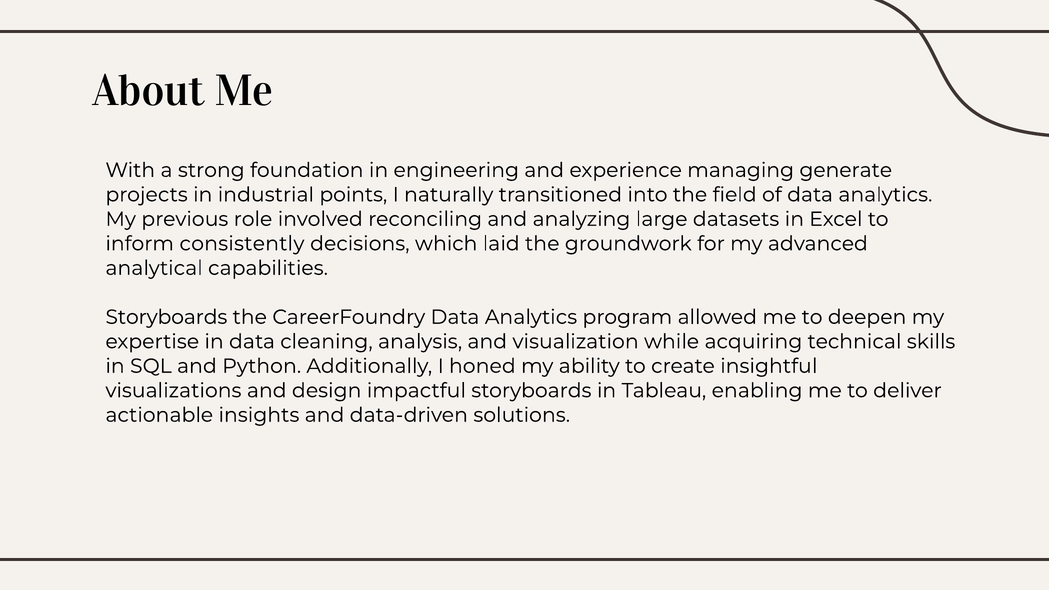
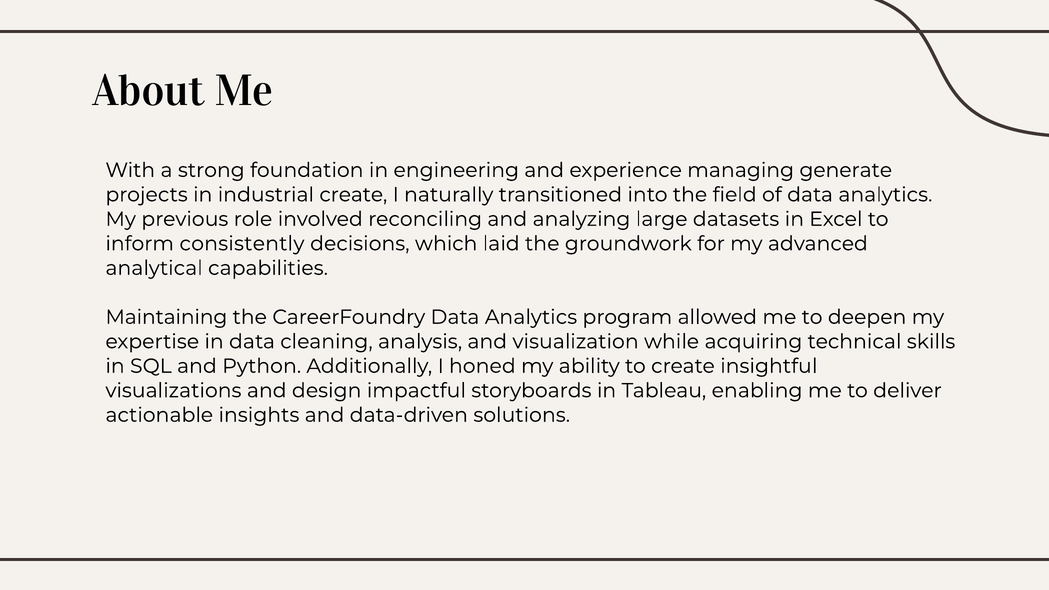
industrial points: points -> create (353, 195)
Storyboards: Storyboards -> Maintaining (166, 317)
